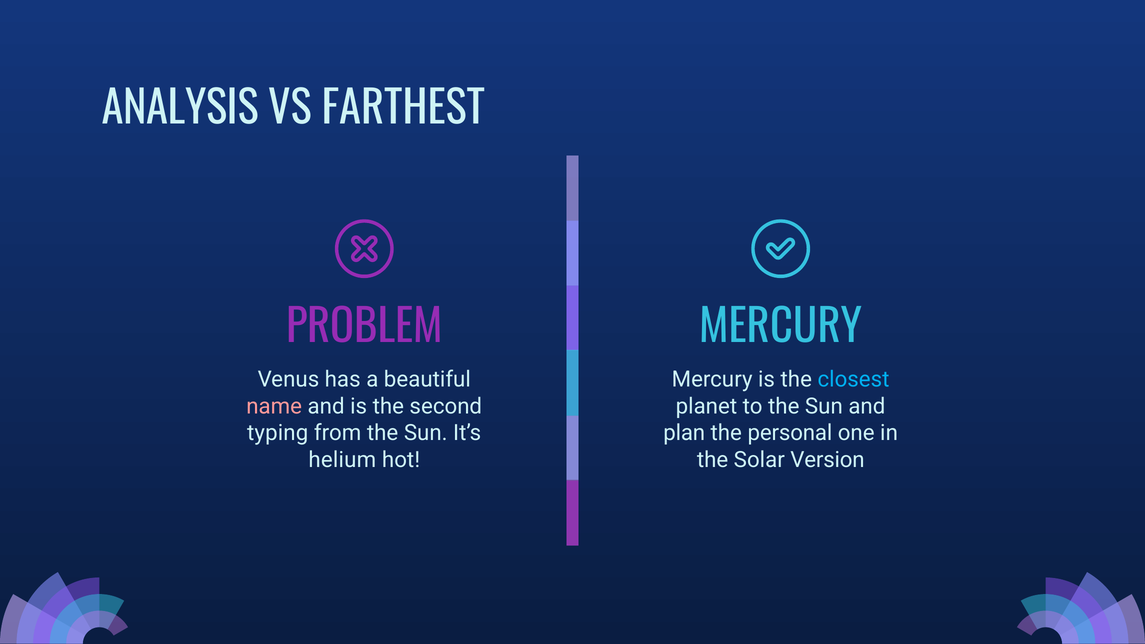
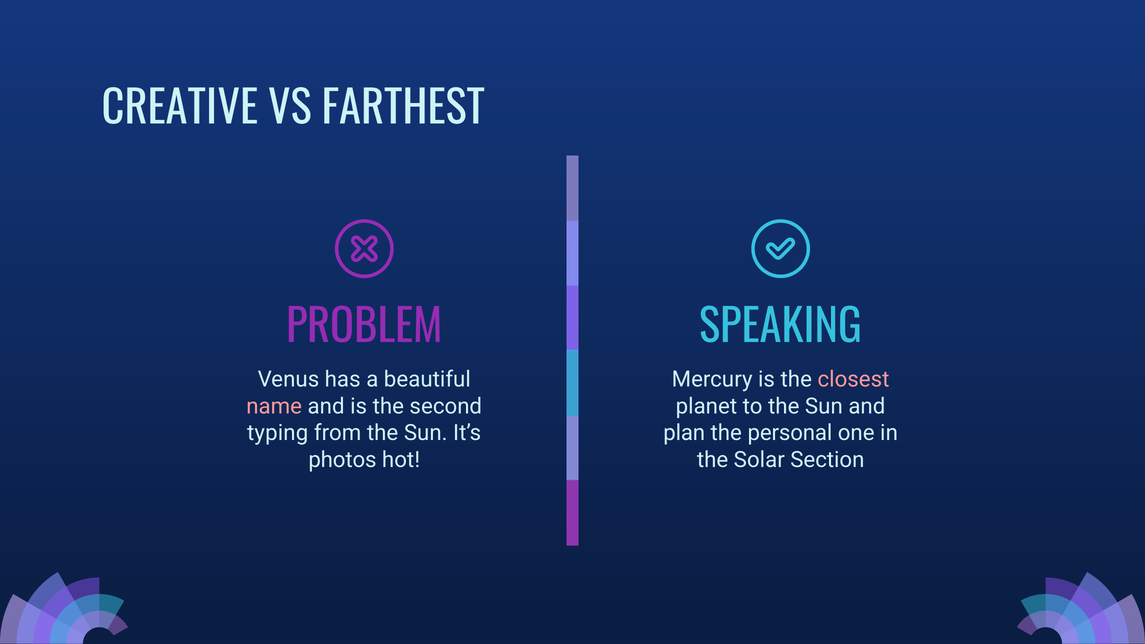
ANALYSIS: ANALYSIS -> CREATIVE (180, 109)
MERCURY: MERCURY -> SPEAKING (781, 328)
closest colour: light blue -> pink (854, 380)
helium: helium -> photos (342, 460)
Version: Version -> Section (827, 460)
